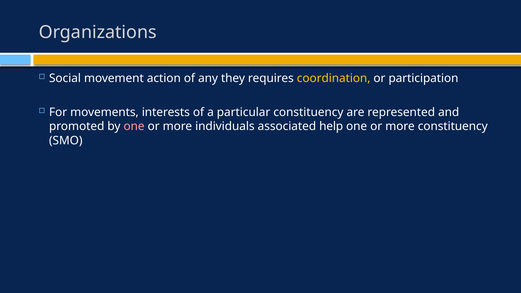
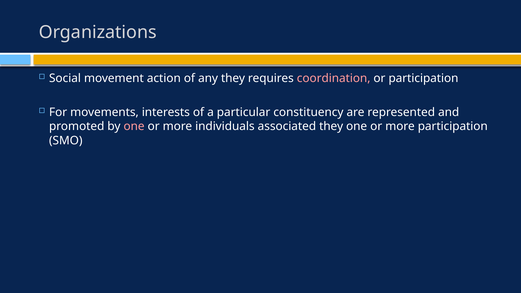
coordination colour: yellow -> pink (334, 78)
associated help: help -> they (331, 126)
more constituency: constituency -> participation (453, 126)
